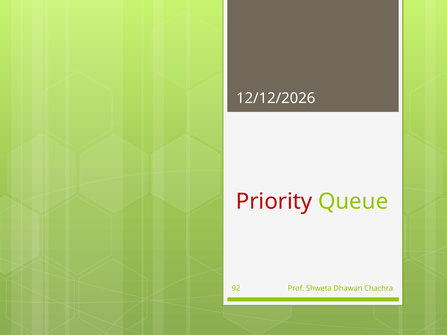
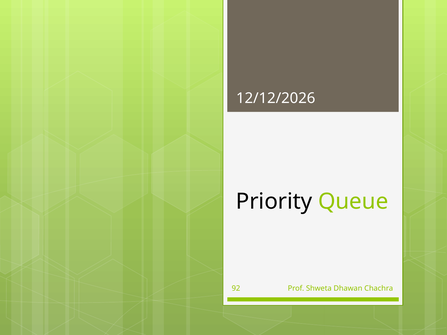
Priority colour: red -> black (274, 202)
